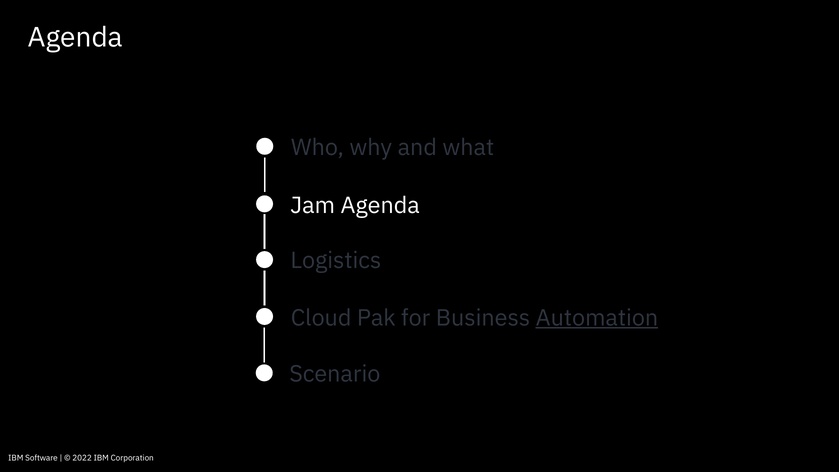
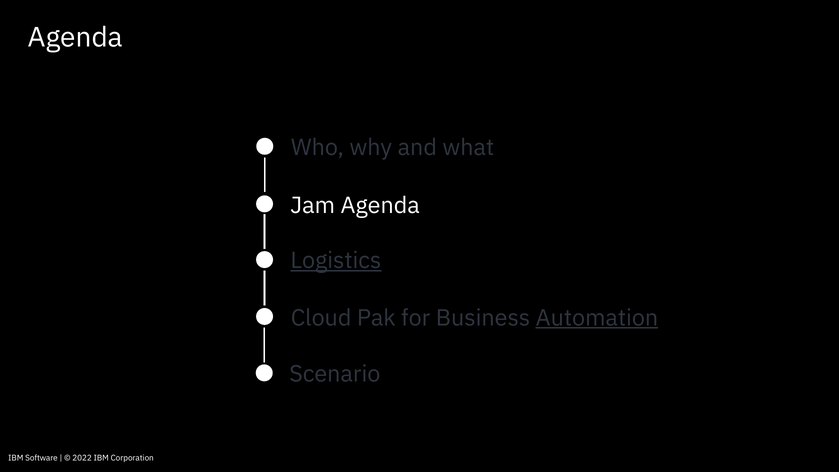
Logistics underline: none -> present (336, 261)
